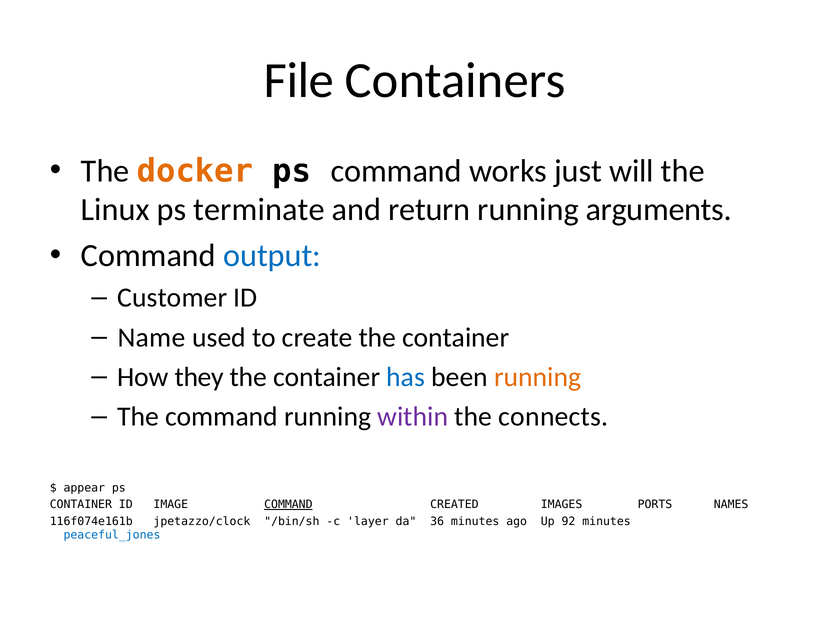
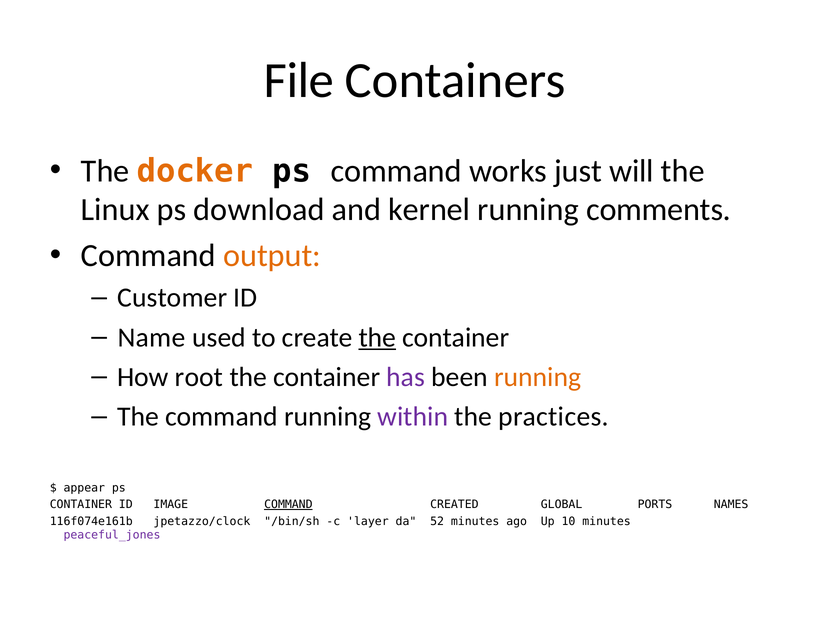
terminate: terminate -> download (259, 210)
return: return -> kernel (429, 210)
arguments: arguments -> comments (659, 210)
output colour: blue -> orange (272, 256)
the underline: none -> present (377, 338)
they: they -> root (199, 377)
has colour: blue -> purple (406, 377)
connects: connects -> practices (553, 417)
IMAGES: IMAGES -> GLOBAL (562, 505)
36: 36 -> 52 (437, 522)
92: 92 -> 10 (568, 522)
peaceful_jones colour: blue -> purple (112, 535)
